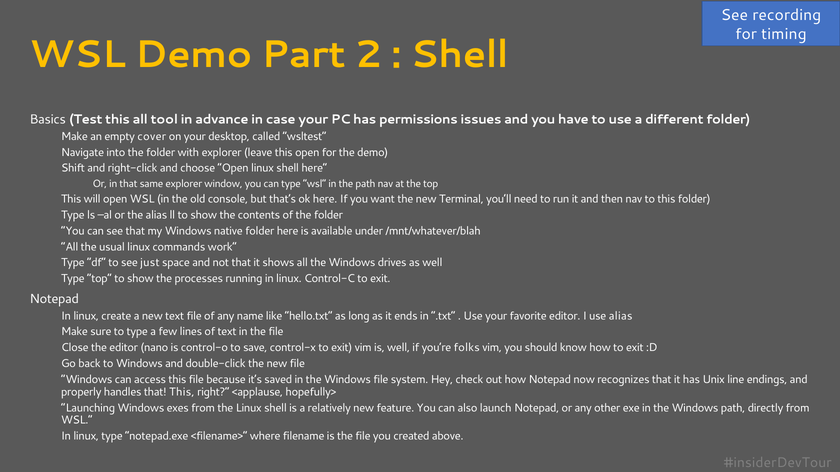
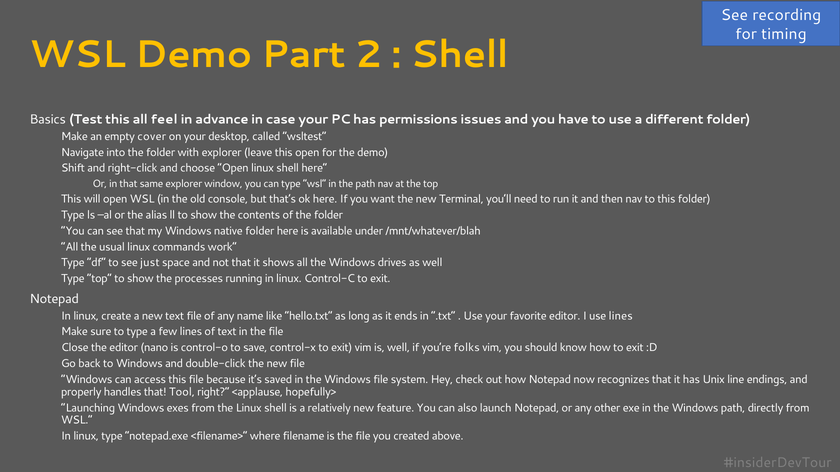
tool: tool -> feel (164, 120)
use alias: alias -> lines (621, 316)
that This: This -> Tool (182, 392)
